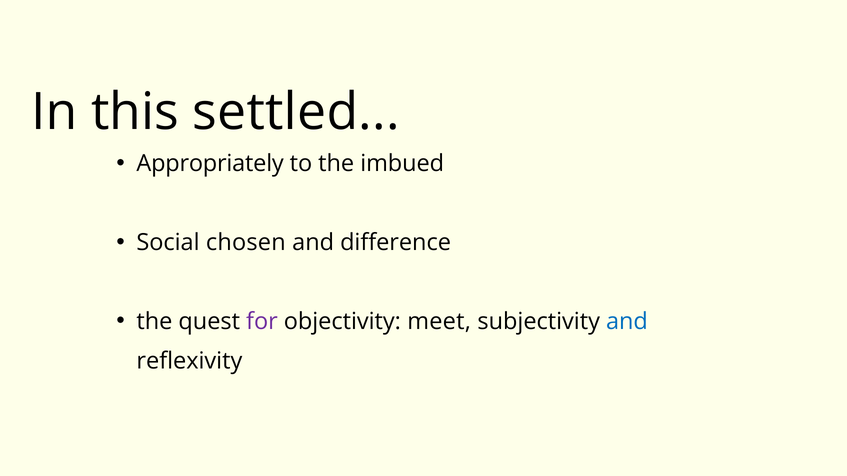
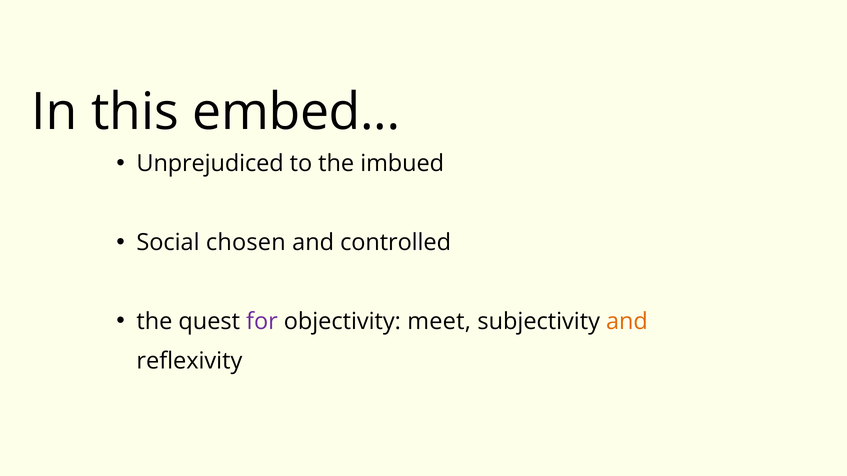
settled: settled -> embed (296, 112)
Appropriately: Appropriately -> Unprejudiced (210, 164)
difference: difference -> controlled (396, 243)
and colour: blue -> orange (627, 322)
